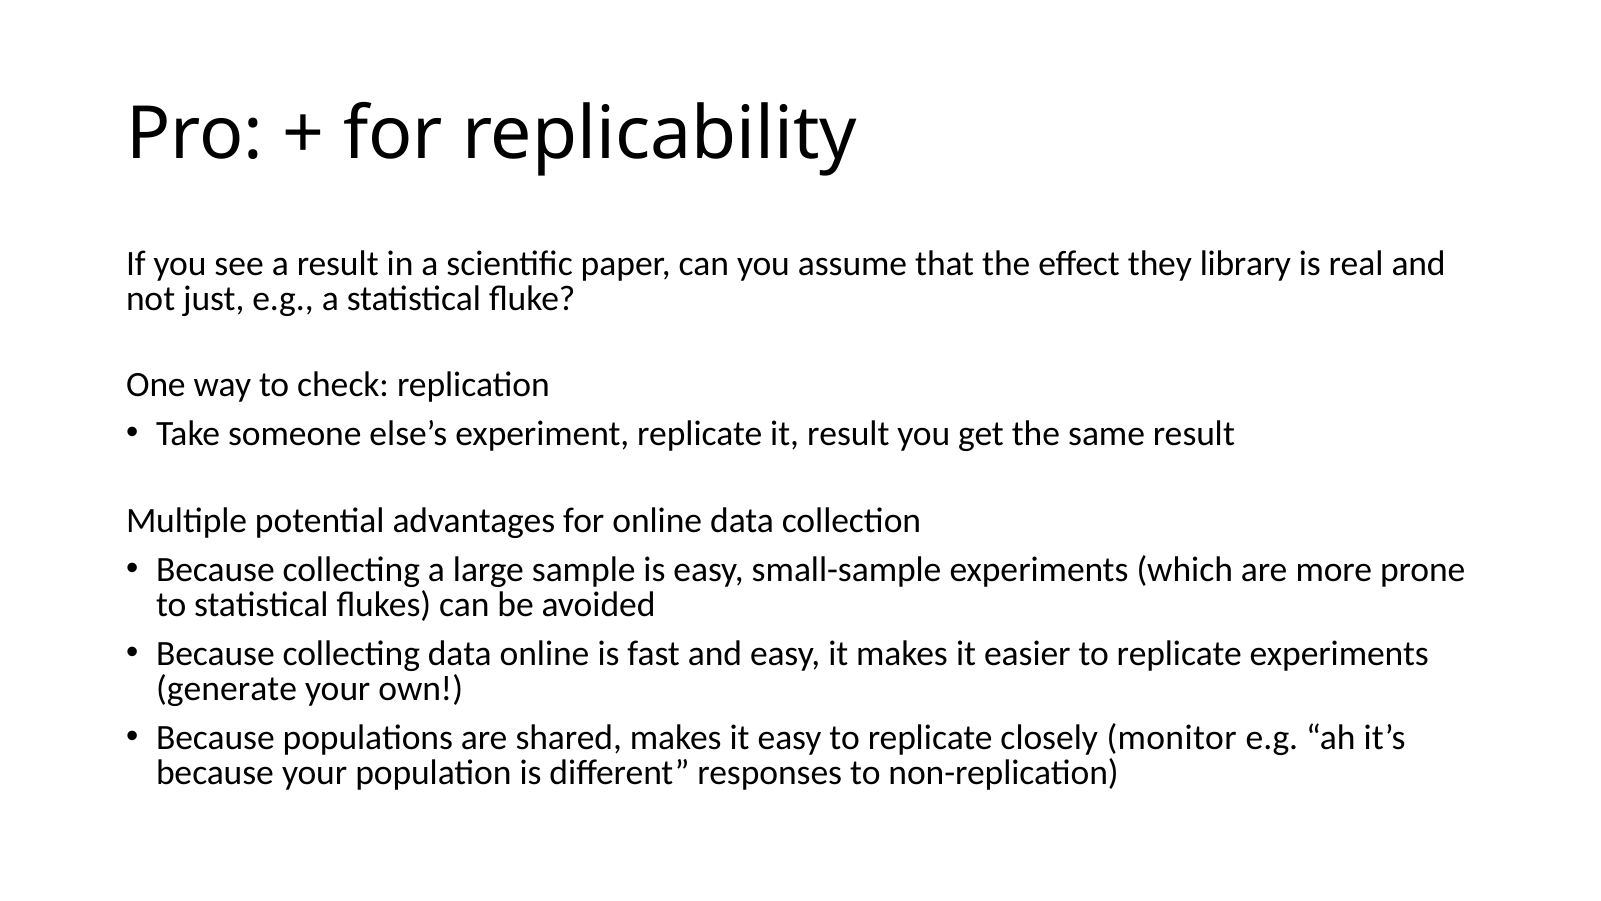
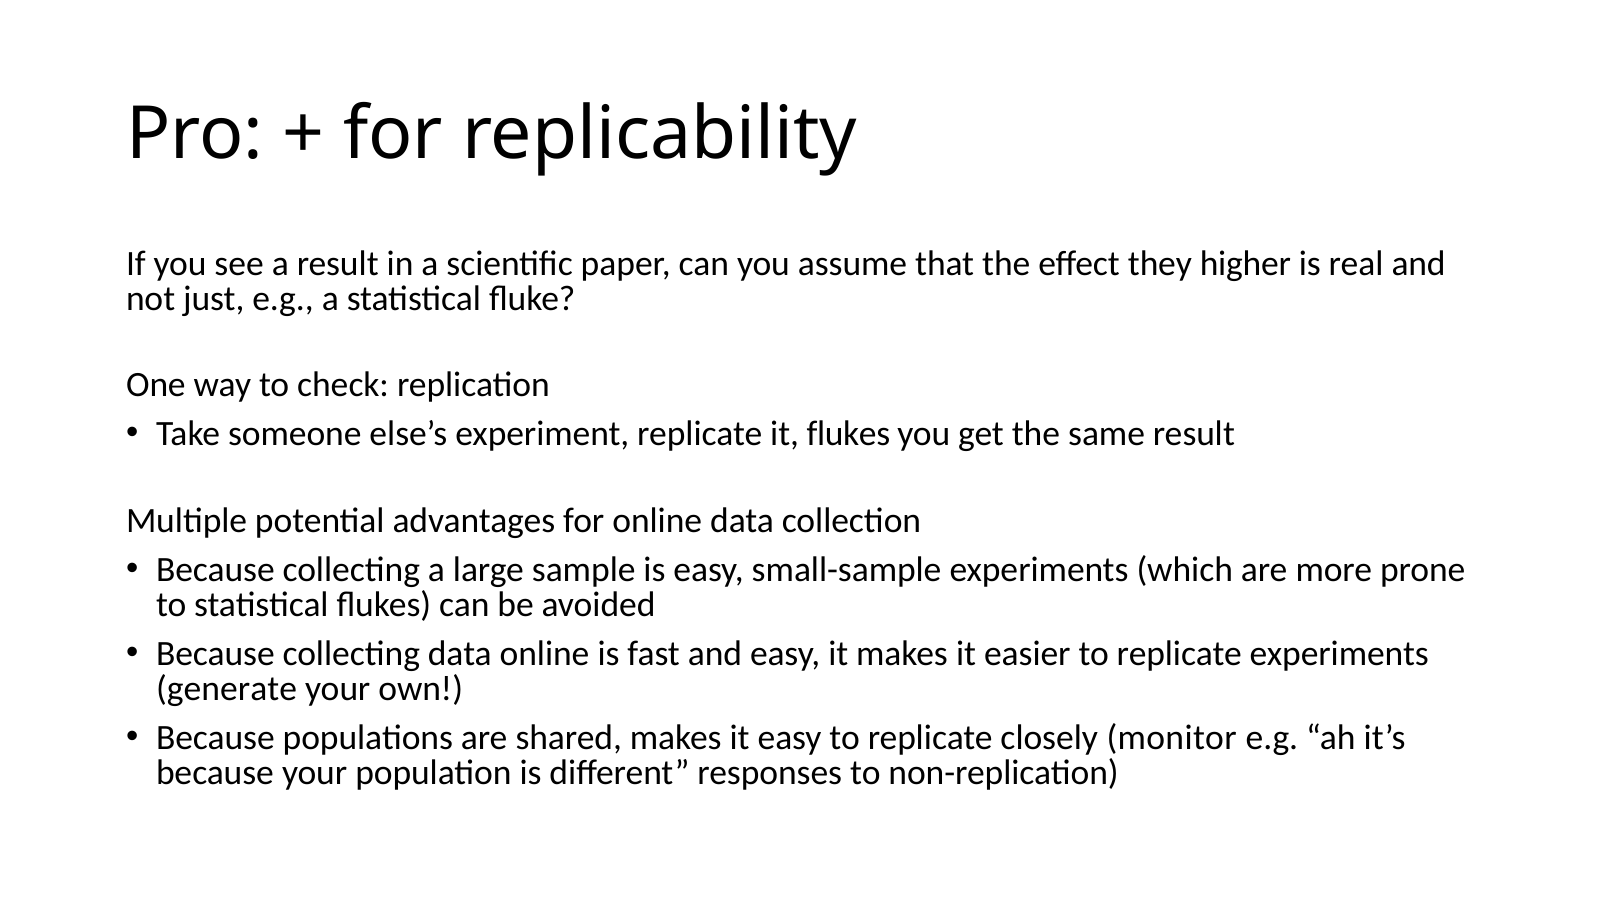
library: library -> higher (1245, 264)
it result: result -> flukes (848, 434)
